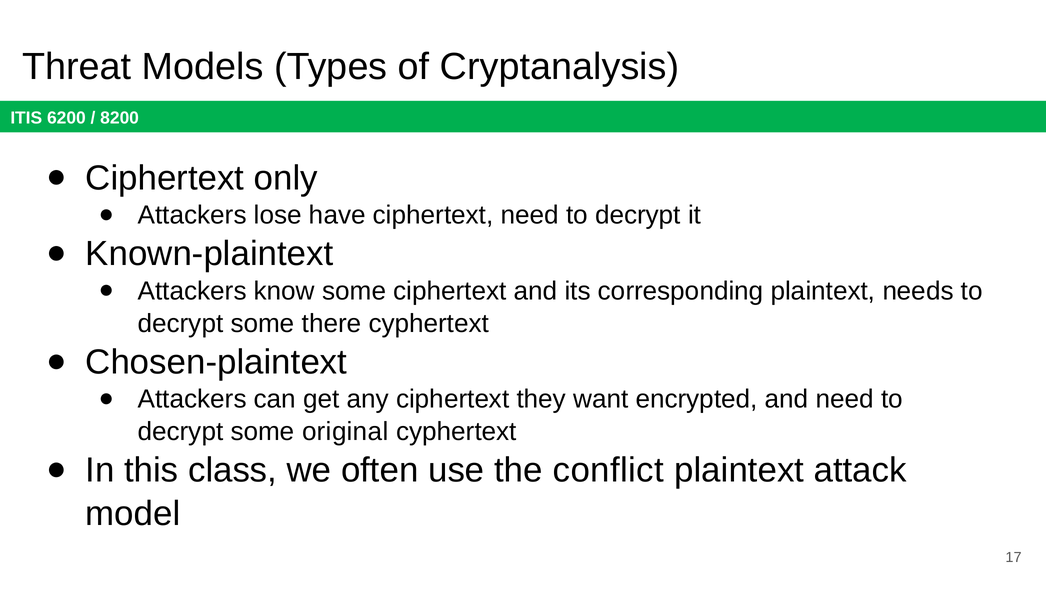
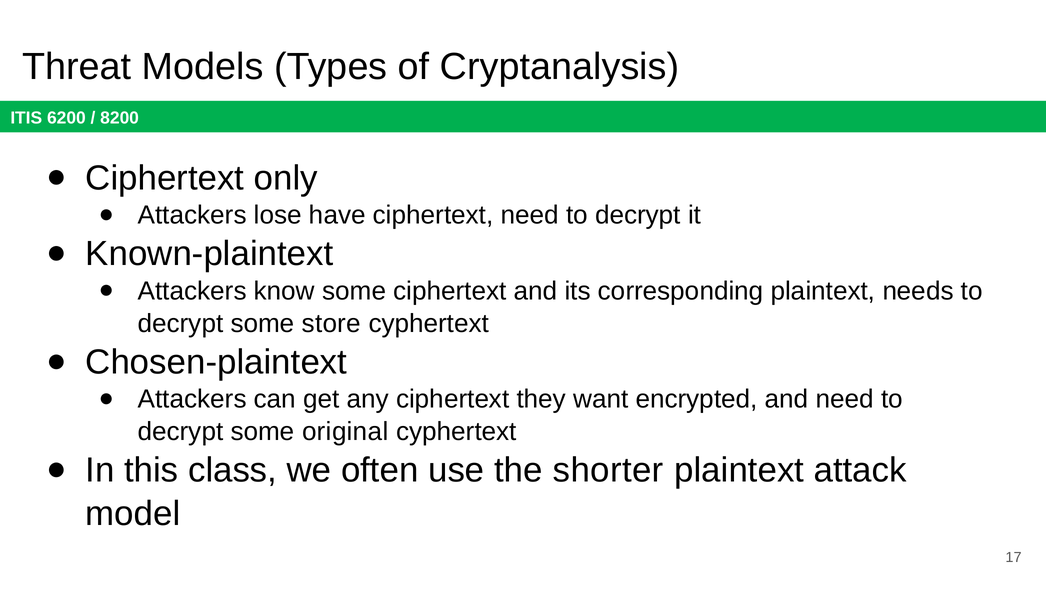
there: there -> store (331, 323)
conflict: conflict -> shorter (608, 470)
